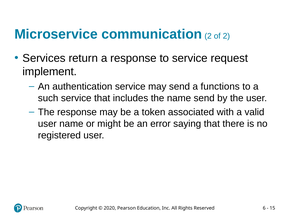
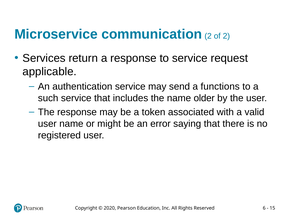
implement: implement -> applicable (50, 72)
name send: send -> older (204, 98)
